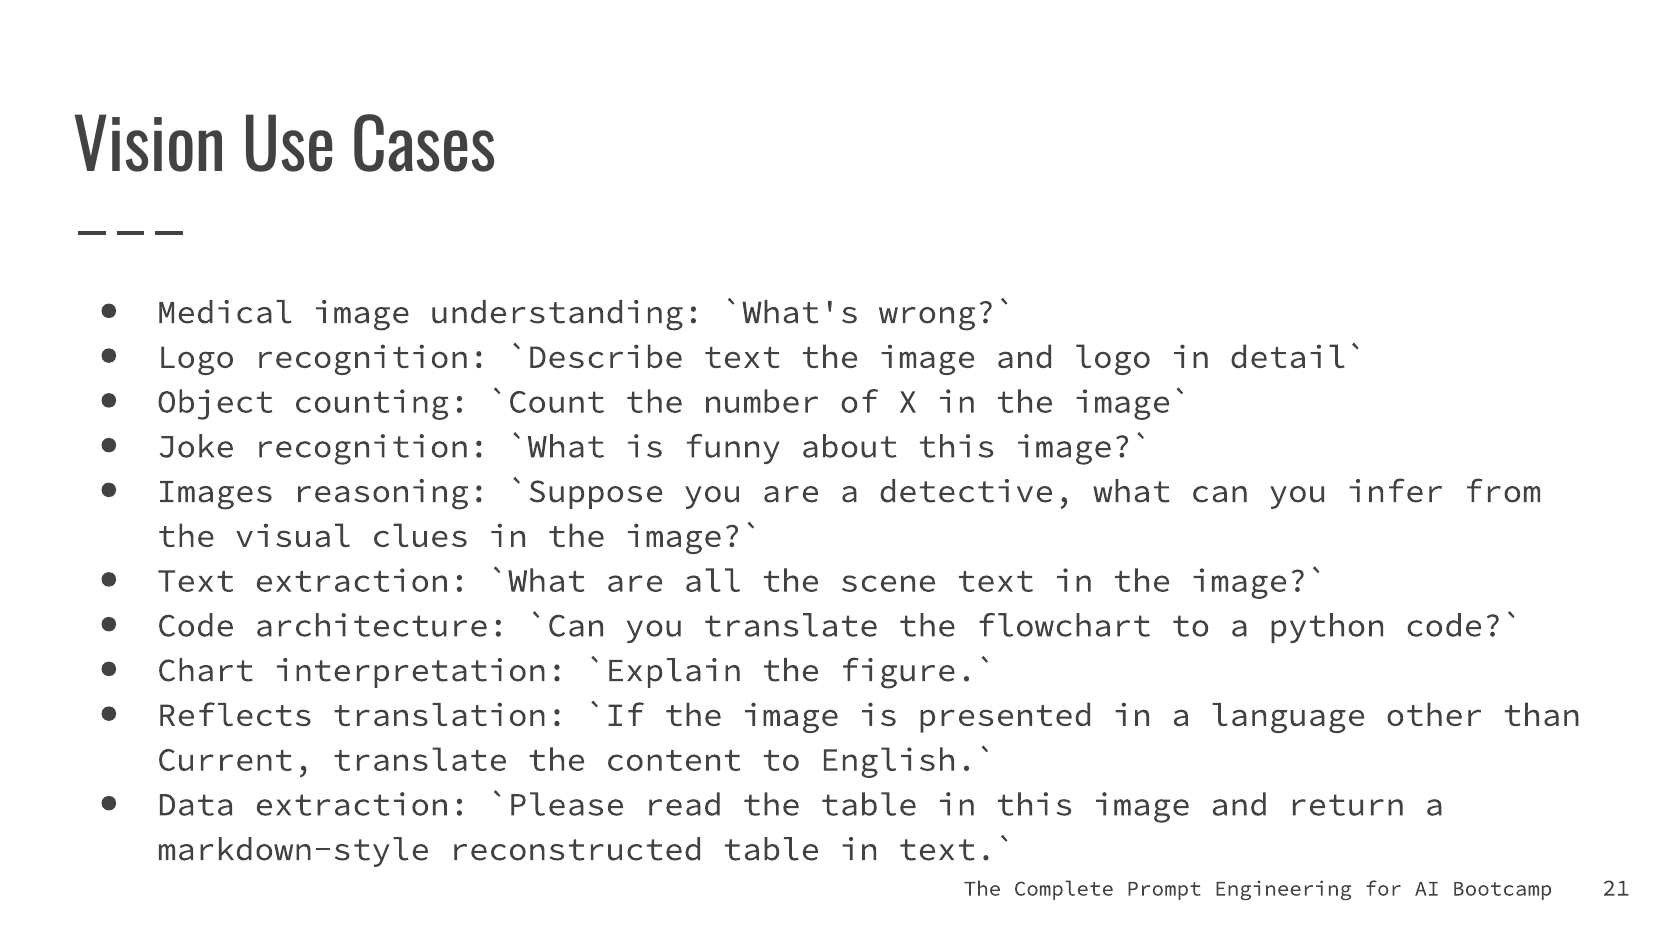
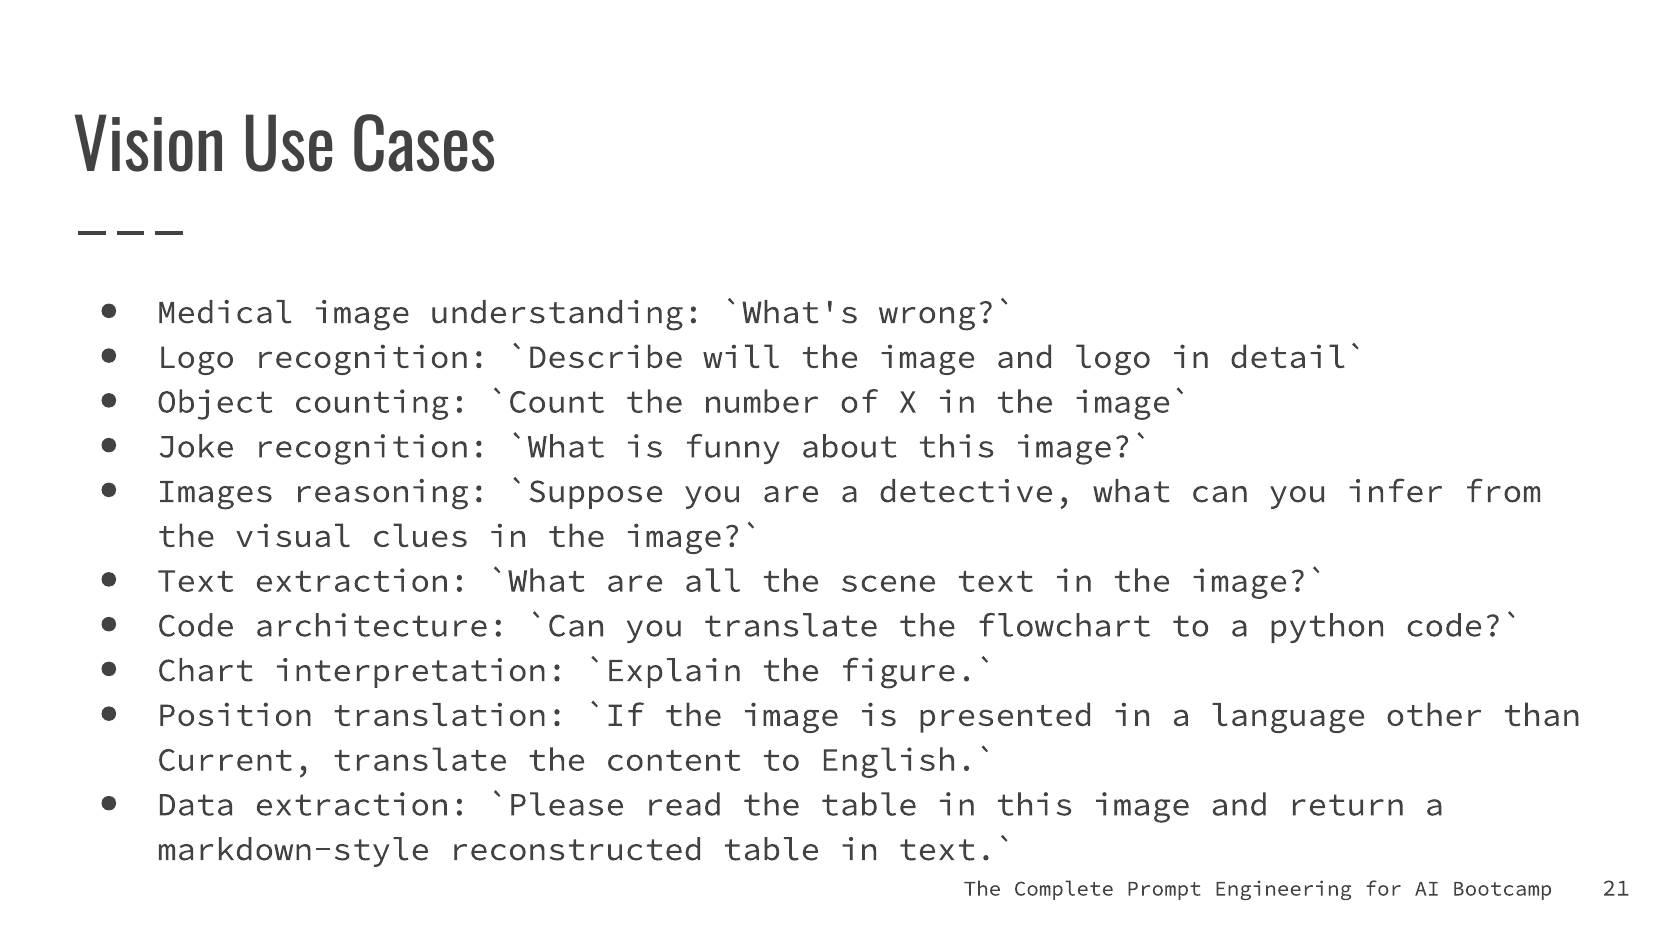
text: text -> will (742, 357)
Reflects: Reflects -> Position (235, 715)
